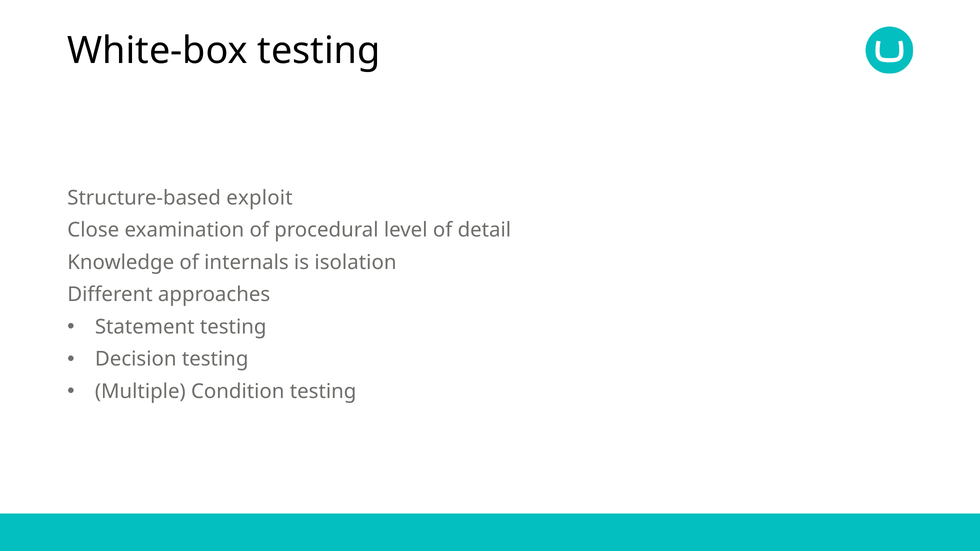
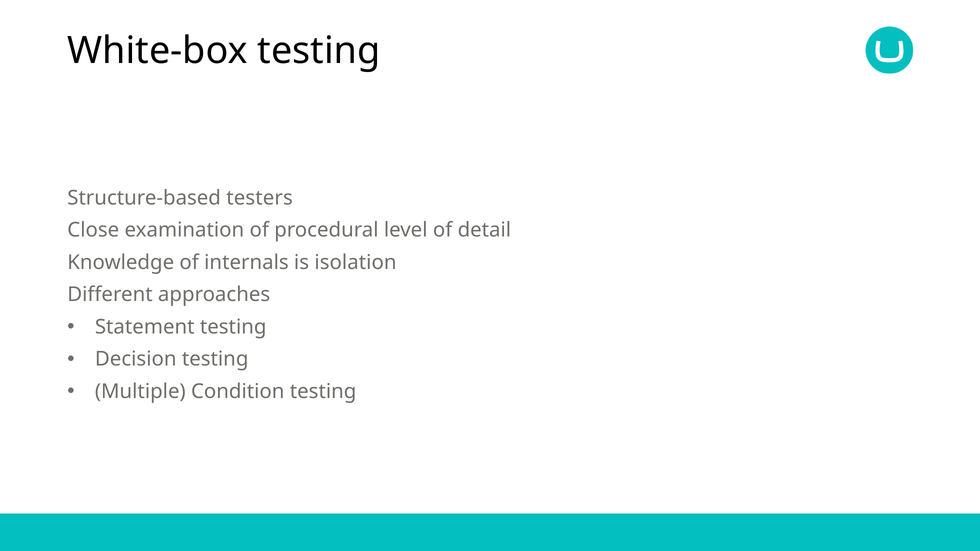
exploit: exploit -> testers (260, 198)
